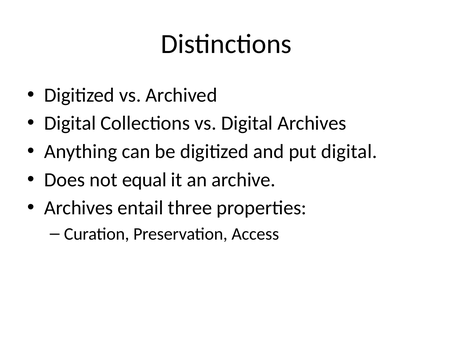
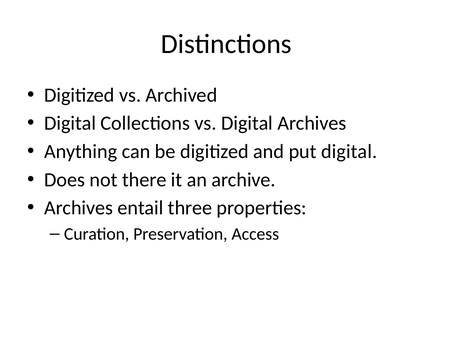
equal: equal -> there (144, 180)
